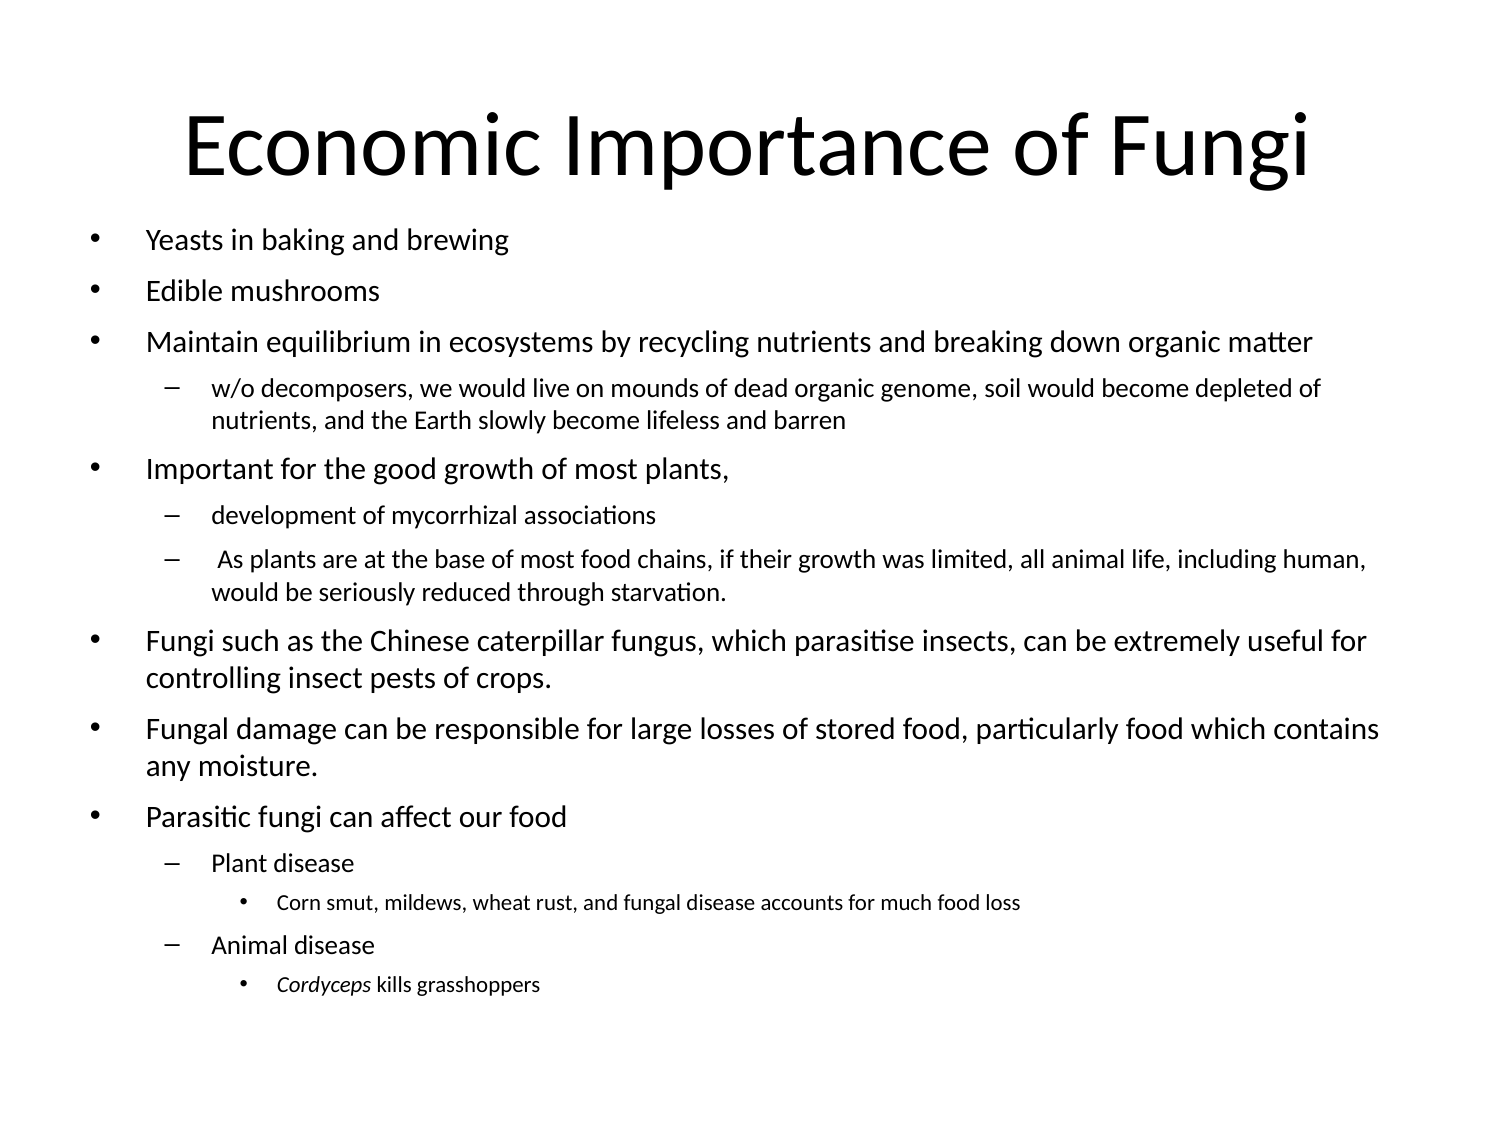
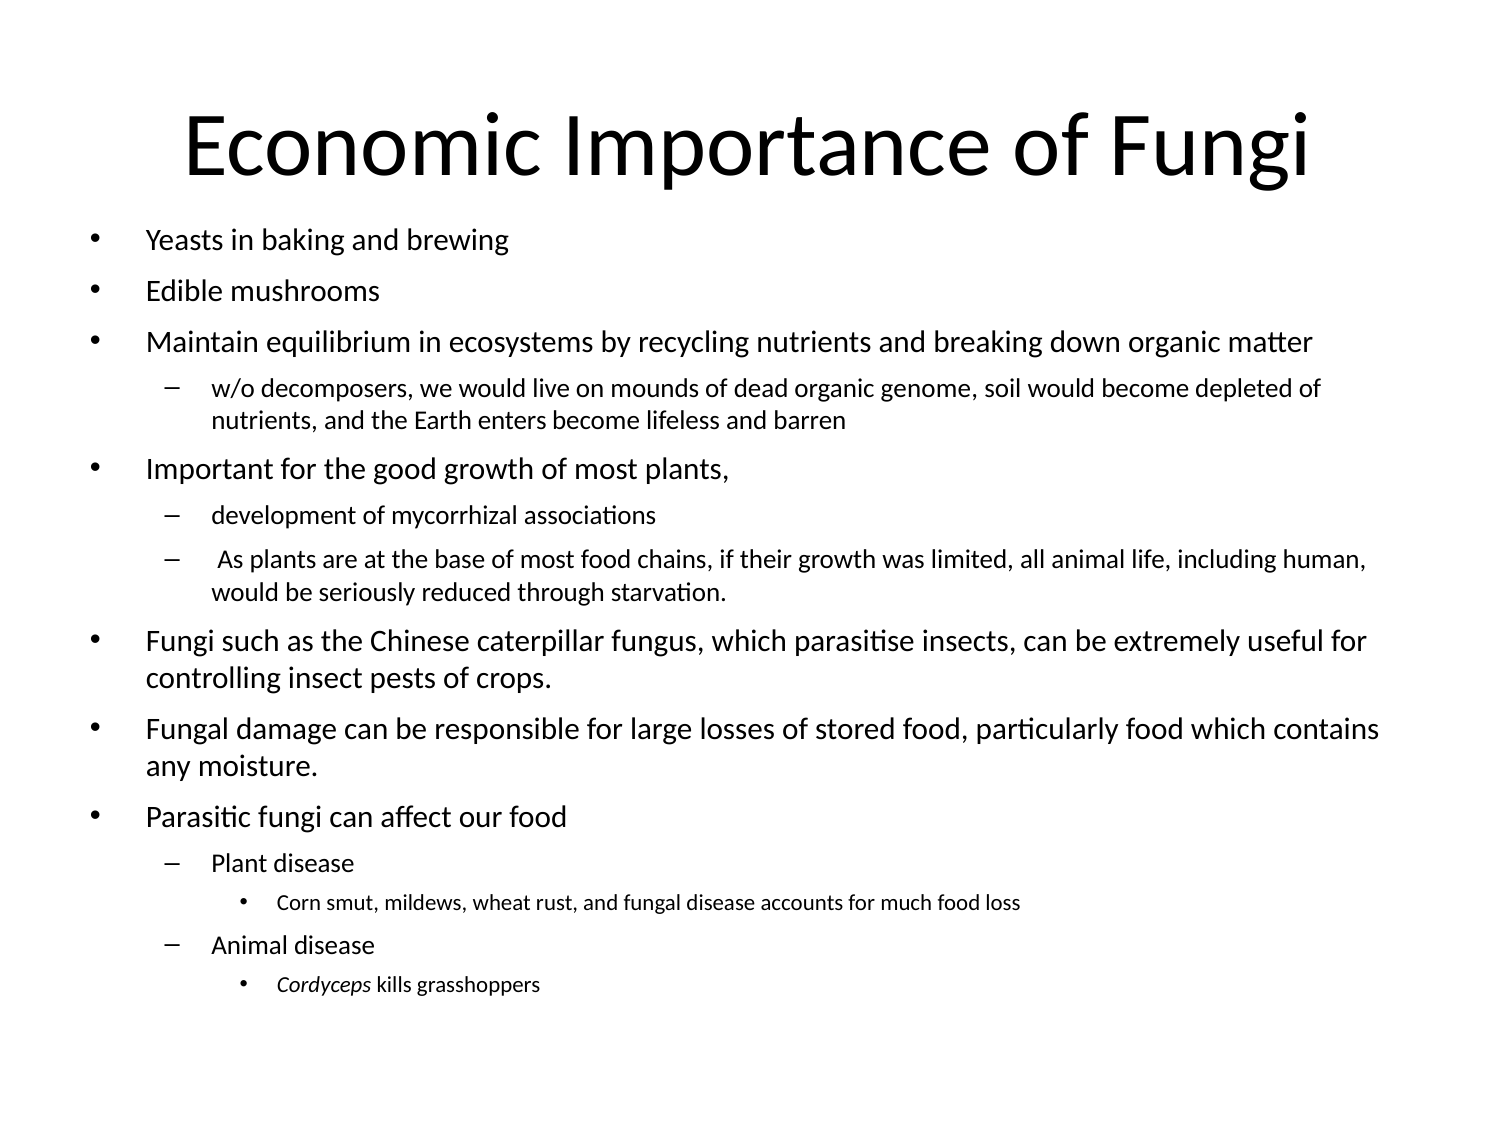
slowly: slowly -> enters (512, 421)
